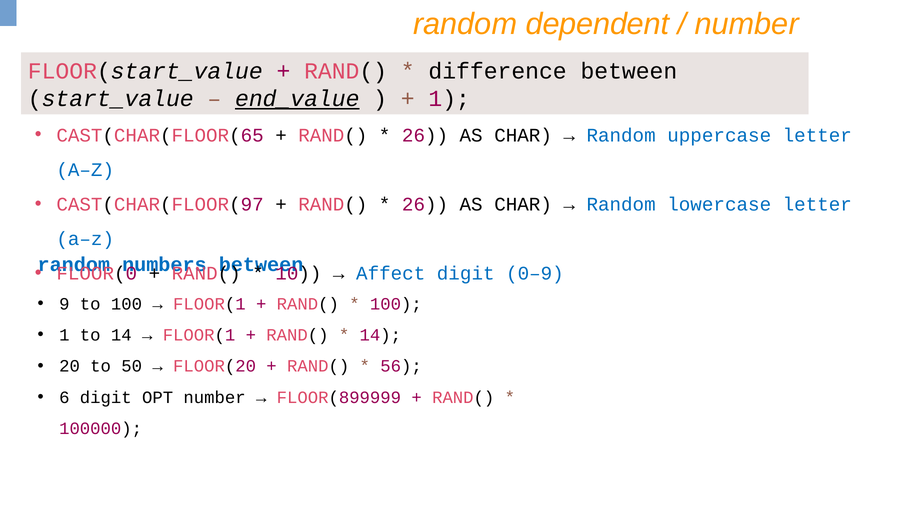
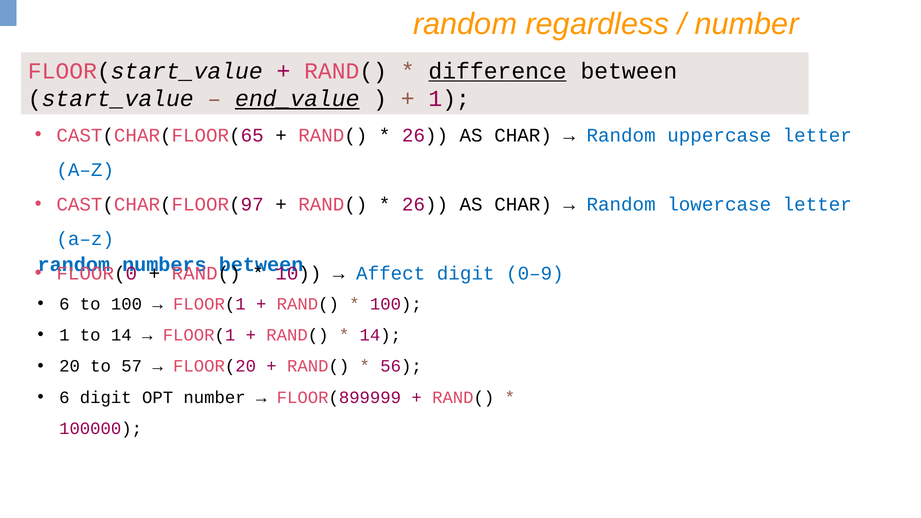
dependent: dependent -> regardless (597, 24)
difference underline: none -> present (498, 71)
9: 9 -> 6 (64, 304)
50: 50 -> 57 (132, 366)
